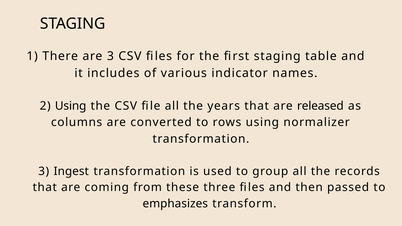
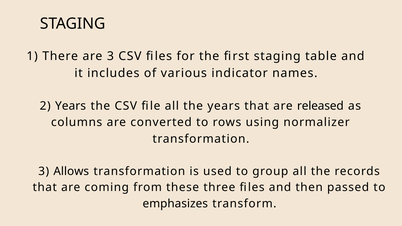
2 Using: Using -> Years (71, 106)
Ingest: Ingest -> Allows (71, 171)
